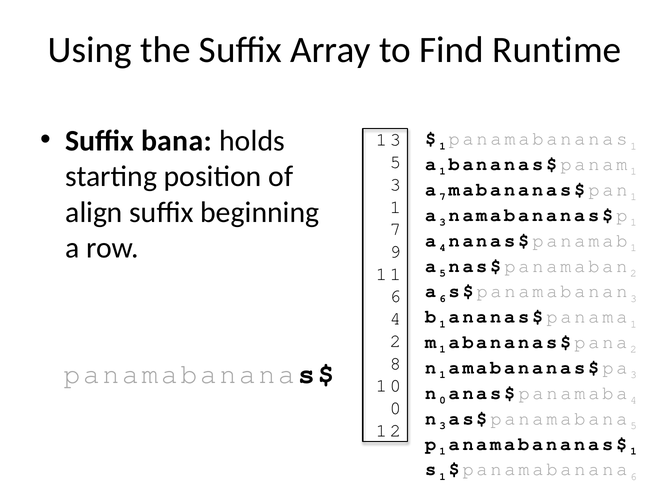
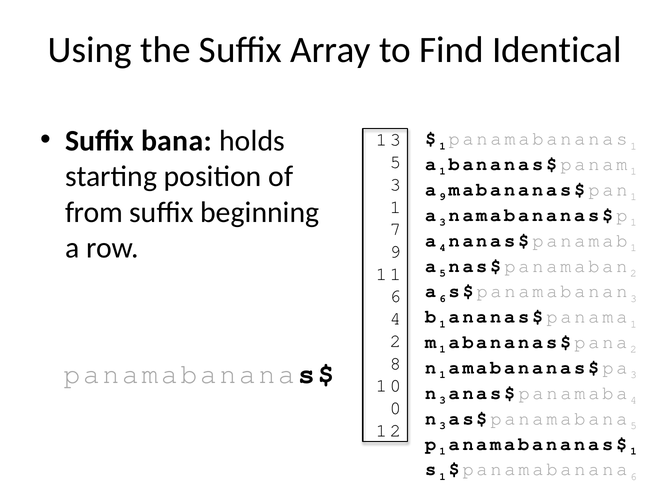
Runtime: Runtime -> Identical (557, 50)
a 7: 7 -> 9 (443, 197)
align: align -> from (94, 212)
0: 0 -> 3 (443, 400)
